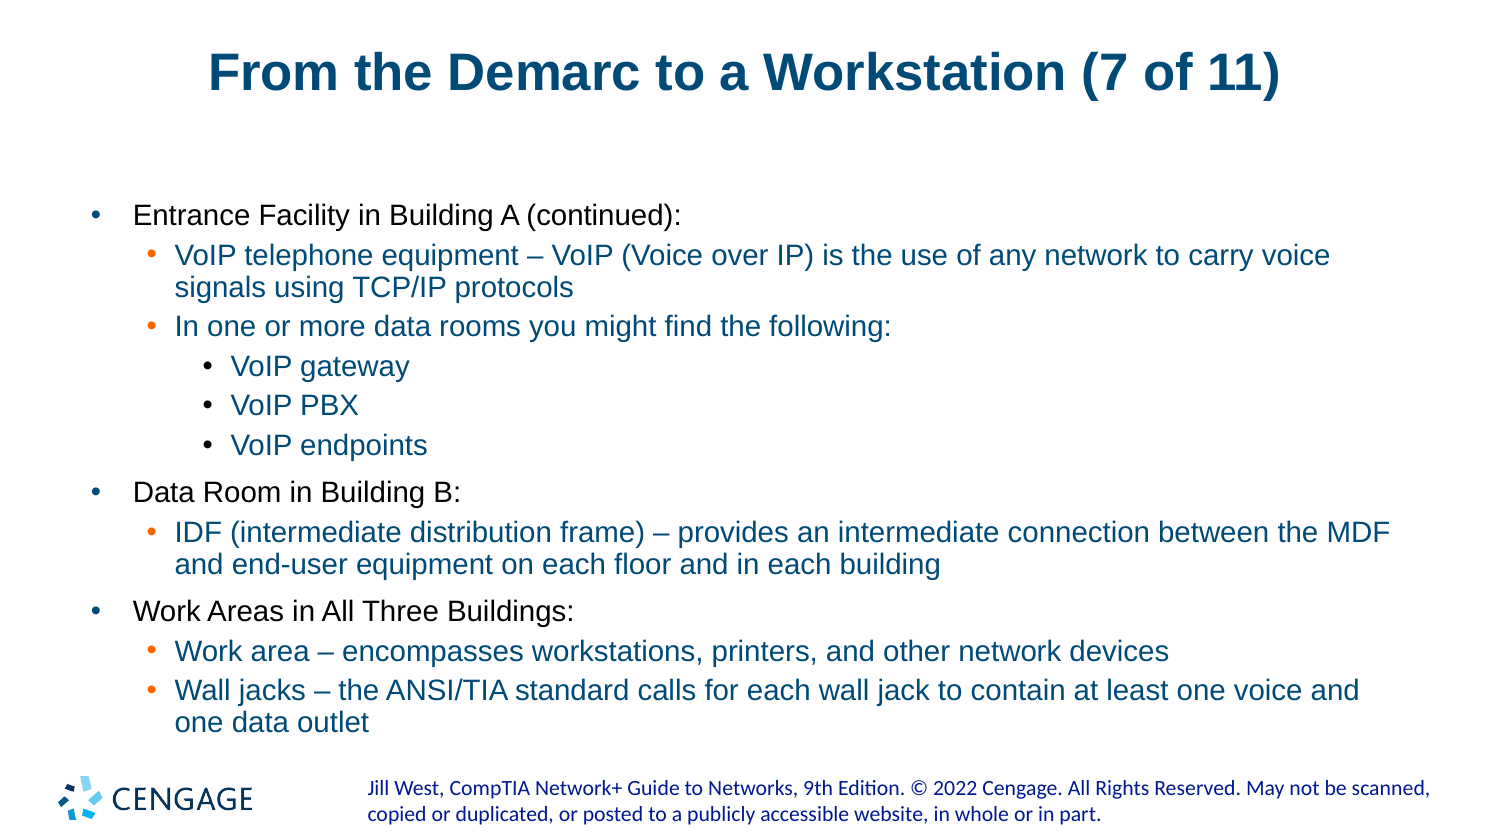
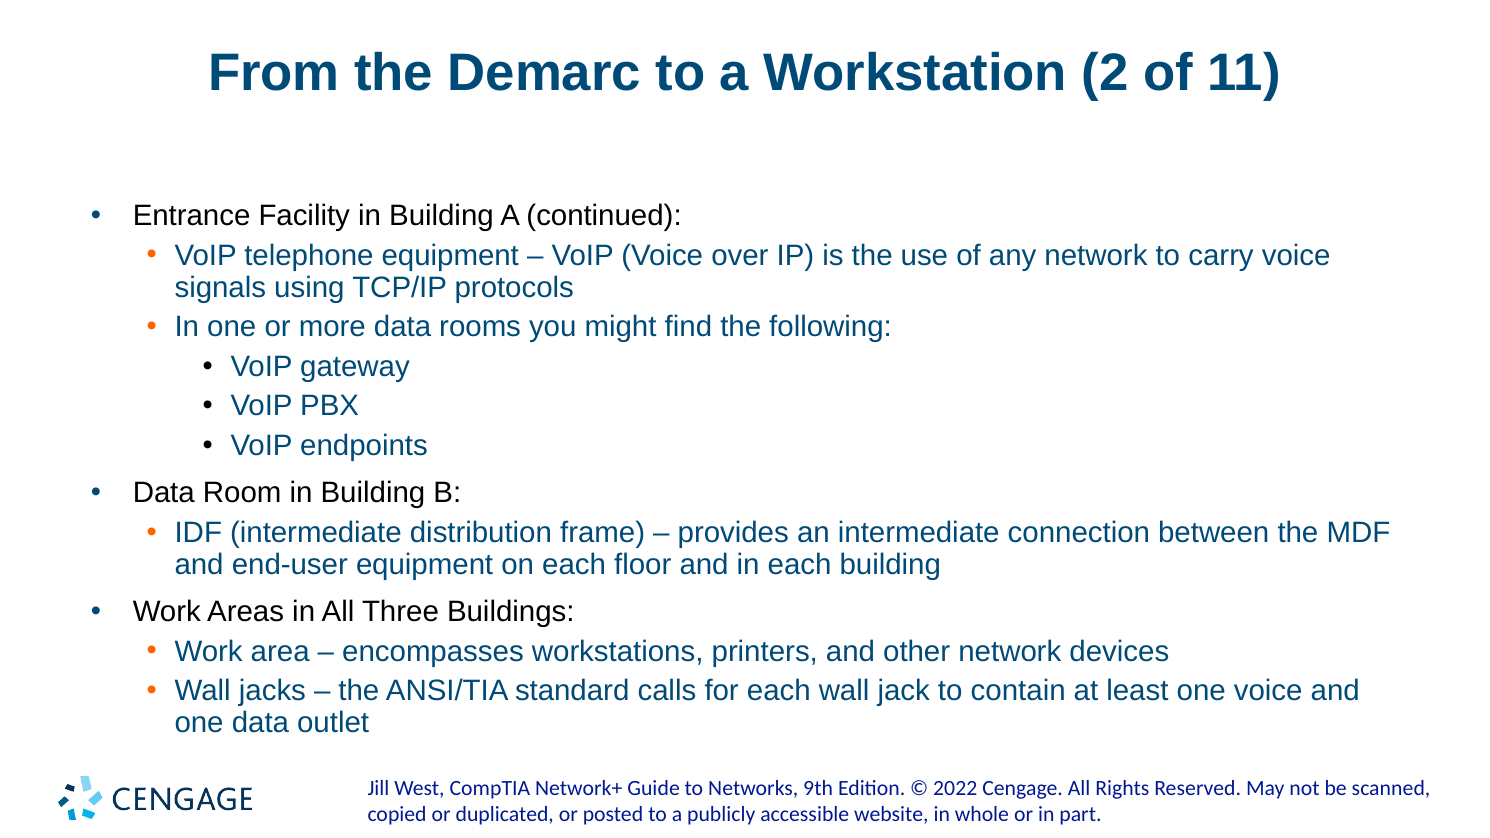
7: 7 -> 2 (1105, 73)
